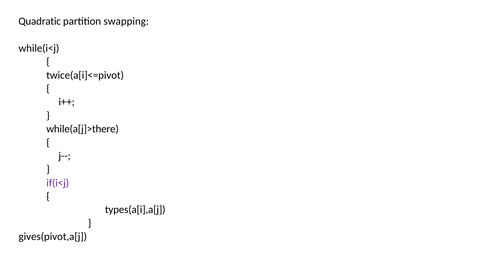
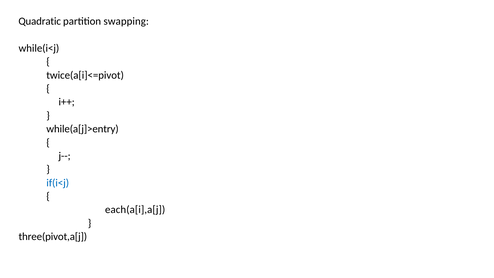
while(a[j]>there: while(a[j]>there -> while(a[j]>entry (83, 129)
if(i<j colour: purple -> blue (58, 183)
types(a[i],a[j: types(a[i],a[j -> each(a[i],a[j (135, 210)
gives(pivot,a[j: gives(pivot,a[j -> three(pivot,a[j (53, 237)
